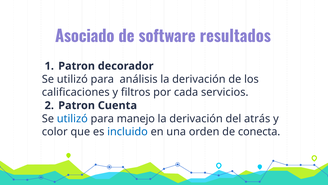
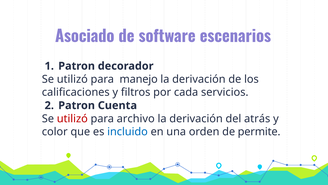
resultados: resultados -> escenarios (235, 36)
análisis: análisis -> manejo (139, 79)
utilizó colour: blue -> red (72, 118)
manejo: manejo -> archivo (136, 118)
conecta: conecta -> permite (259, 131)
